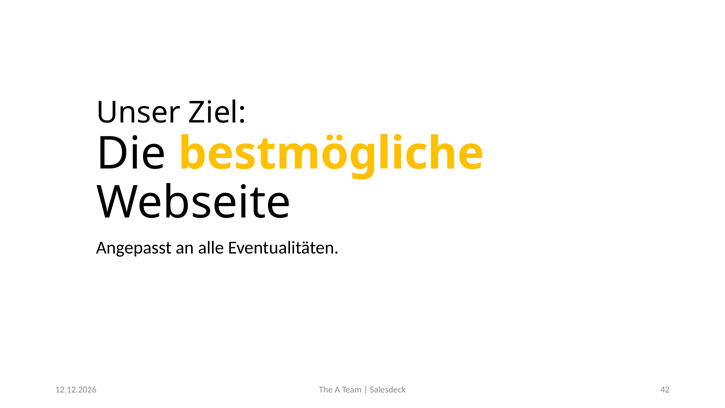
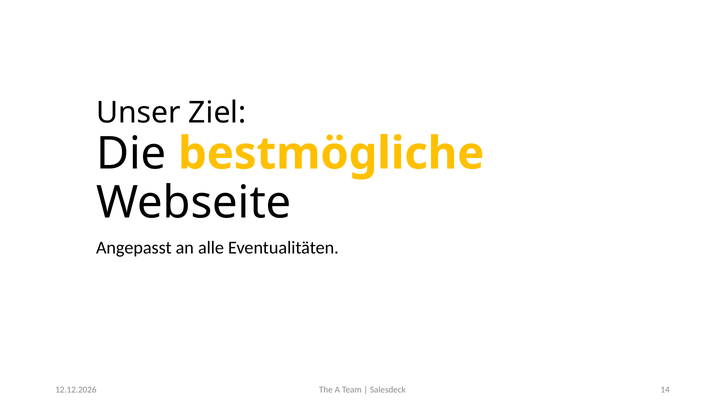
42: 42 -> 14 (665, 389)
